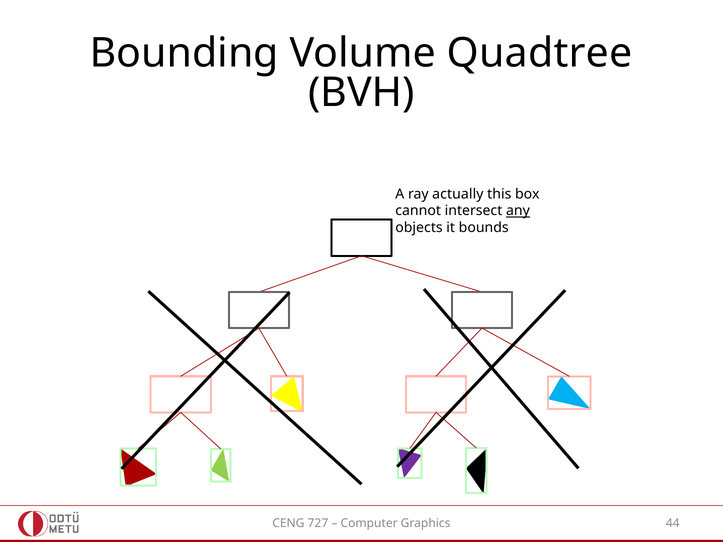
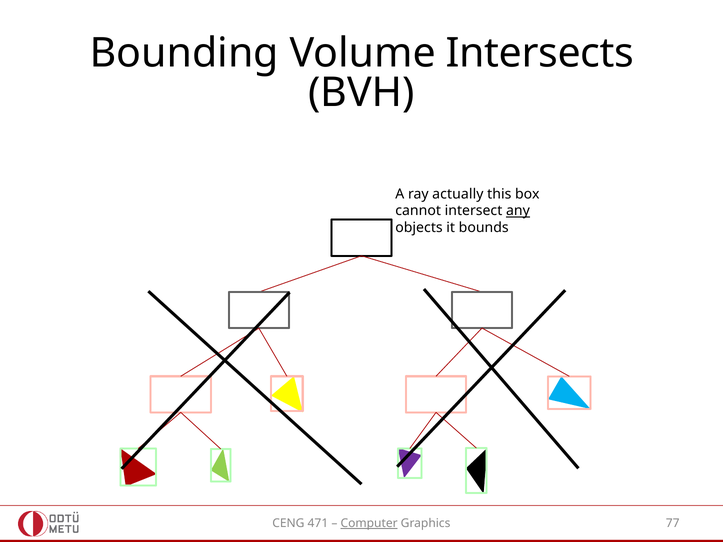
Quadtree: Quadtree -> Intersects (540, 53)
727: 727 -> 471 (318, 524)
Computer underline: none -> present (369, 524)
44: 44 -> 77 (673, 524)
